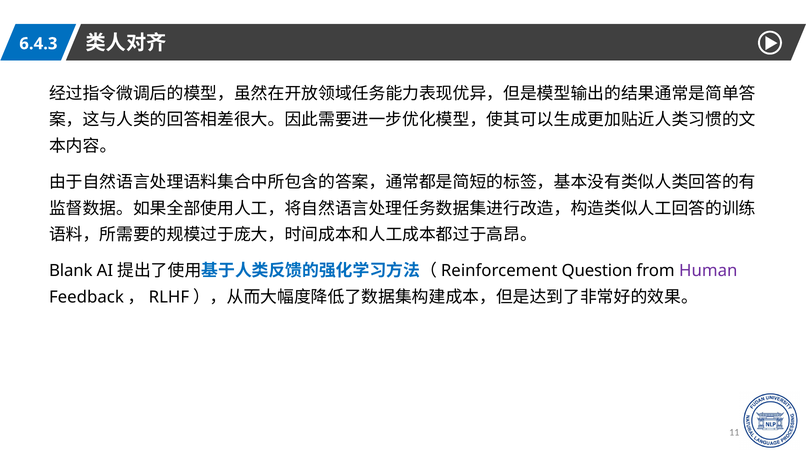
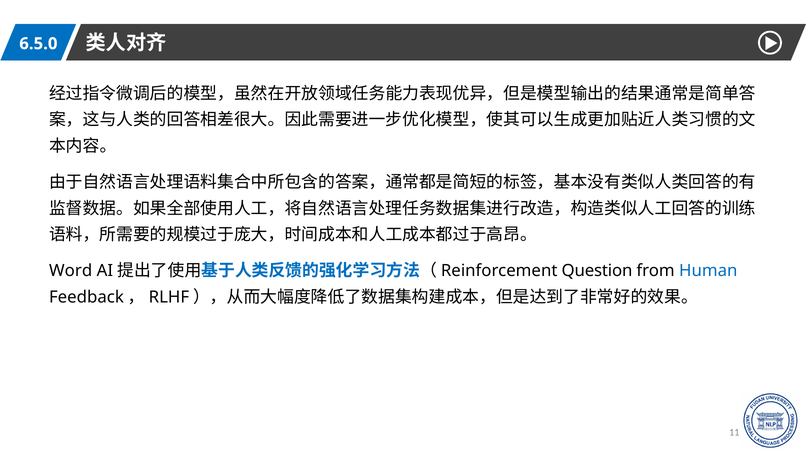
6.4.3: 6.4.3 -> 6.5.0 (38, 44)
Blank: Blank -> Word (71, 271)
Human colour: purple -> blue (708, 271)
